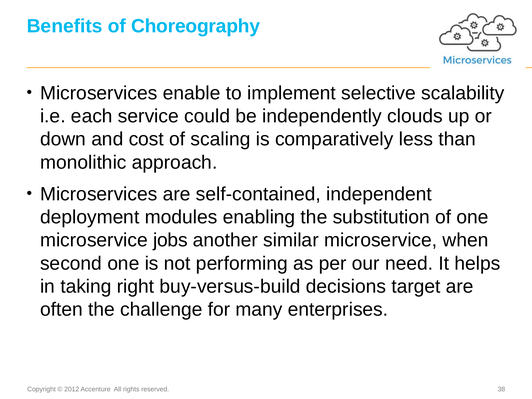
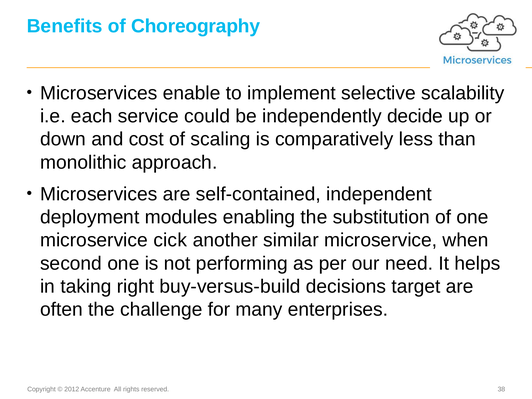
clouds: clouds -> decide (415, 116)
jobs: jobs -> cick (170, 240)
